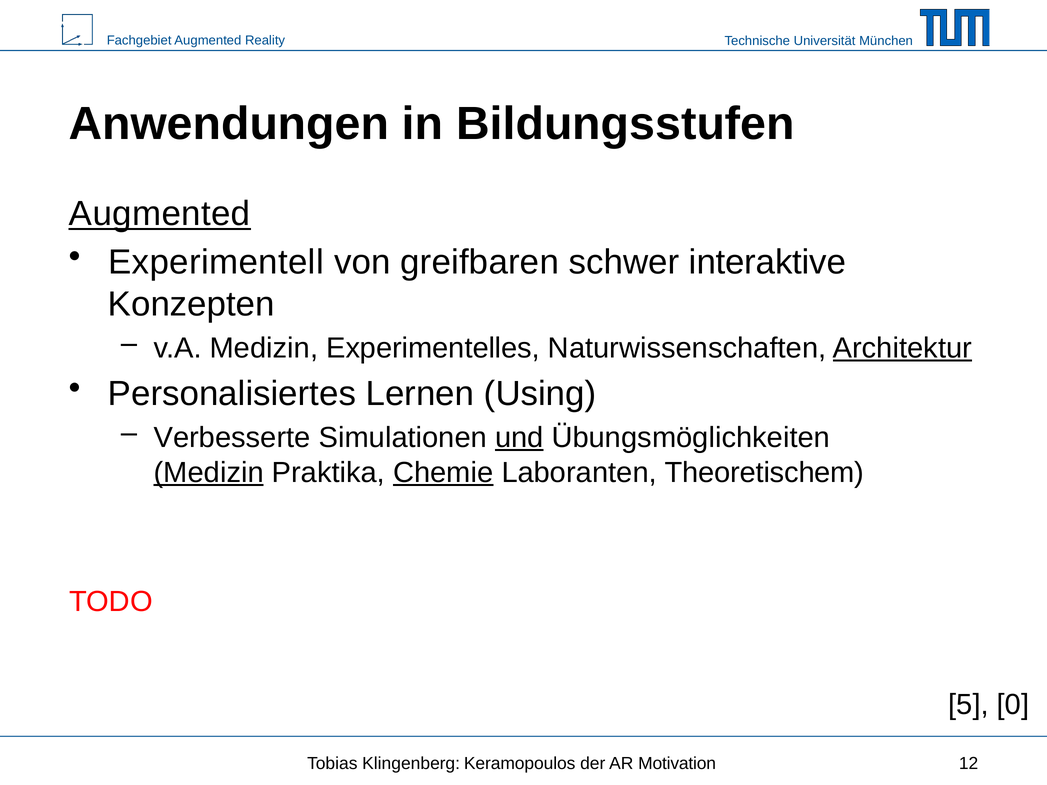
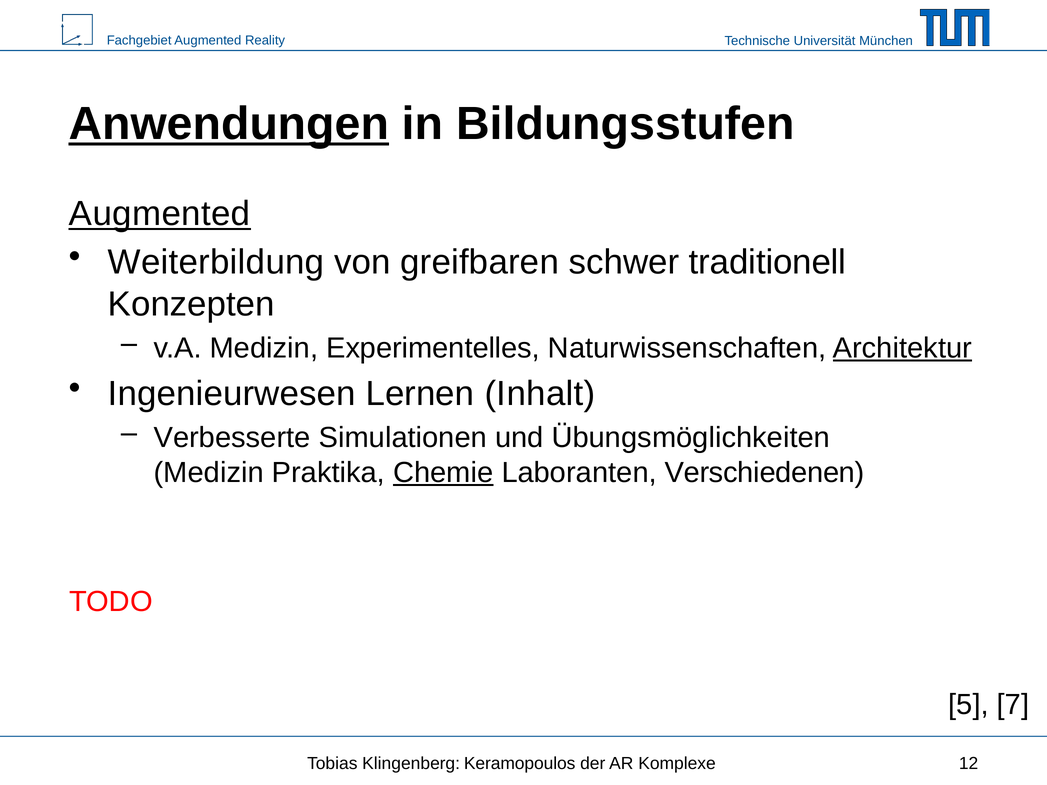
Anwendungen underline: none -> present (229, 124)
Experimentell: Experimentell -> Weiterbildung (216, 262)
interaktive: interaktive -> traditionell (768, 262)
Personalisiertes: Personalisiertes -> Ingenieurwesen (232, 394)
Using: Using -> Inhalt (540, 394)
und underline: present -> none (519, 438)
Medizin underline: present -> none (209, 473)
Theoretischem: Theoretischem -> Verschiedenen (765, 473)
0: 0 -> 7 (1013, 705)
Motivation: Motivation -> Komplexe (677, 764)
